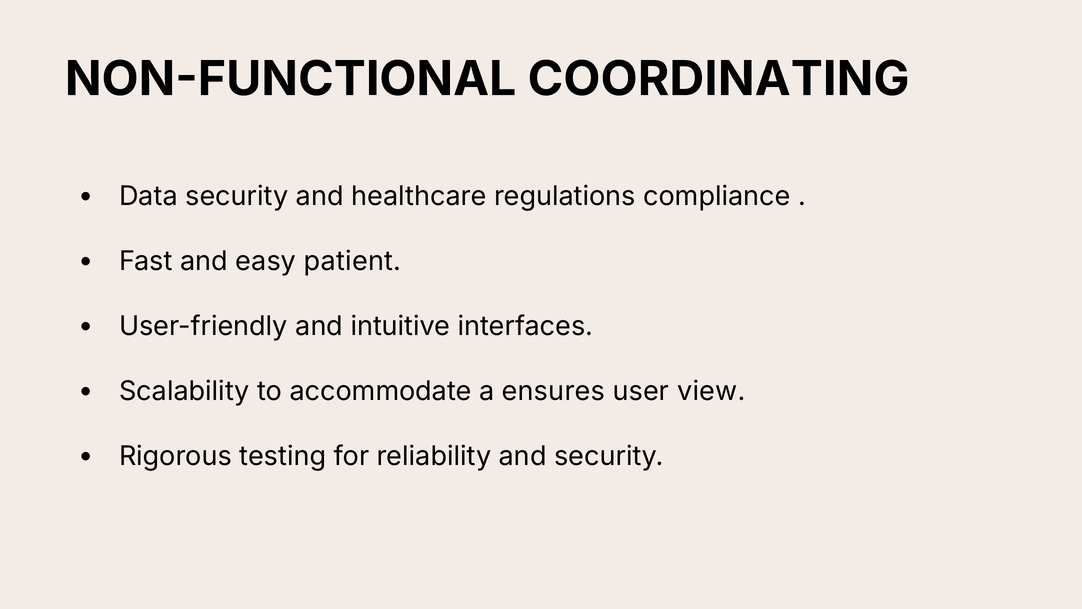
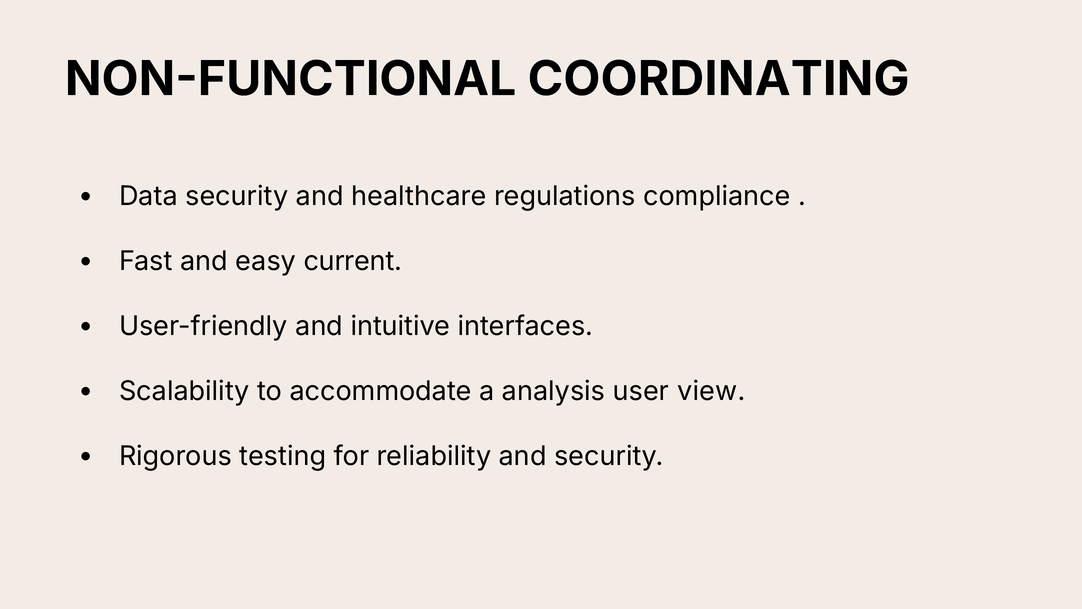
patient: patient -> current (353, 261)
ensures: ensures -> analysis (554, 391)
